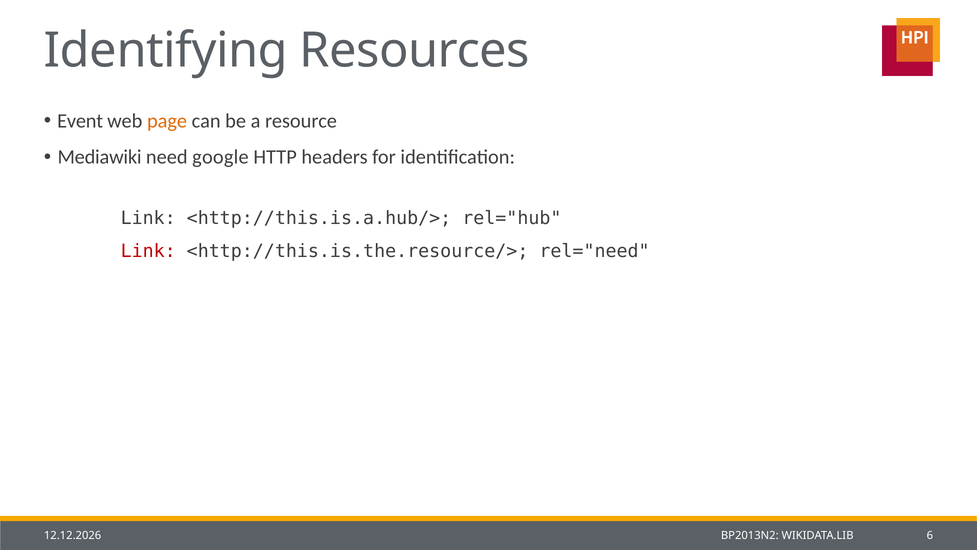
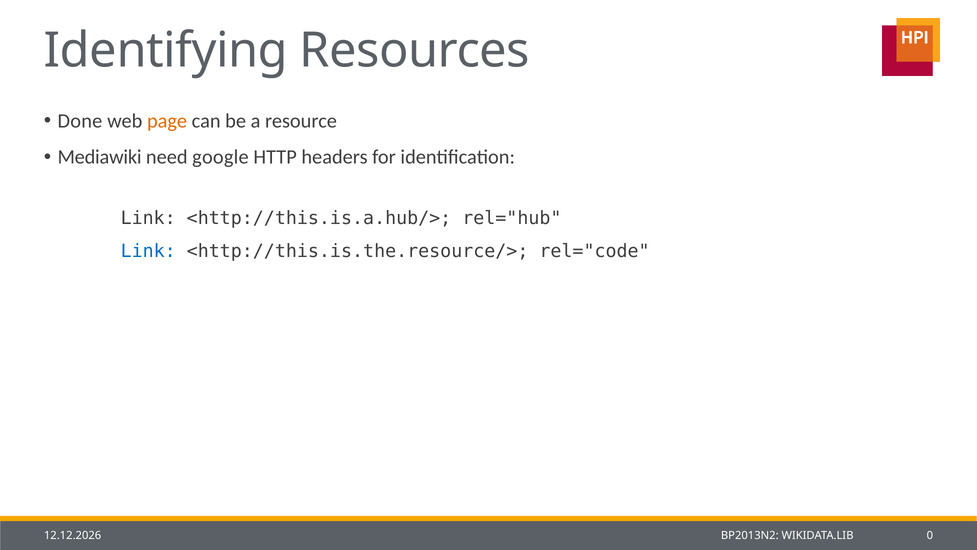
Event: Event -> Done (80, 121)
Link colour: red -> blue (148, 251)
rel="need: rel="need -> rel="code (595, 251)
6: 6 -> 0 (930, 535)
